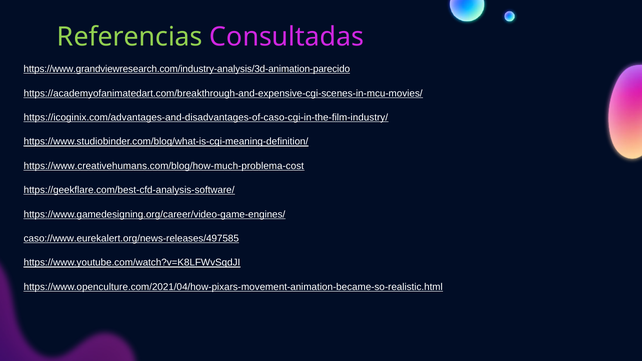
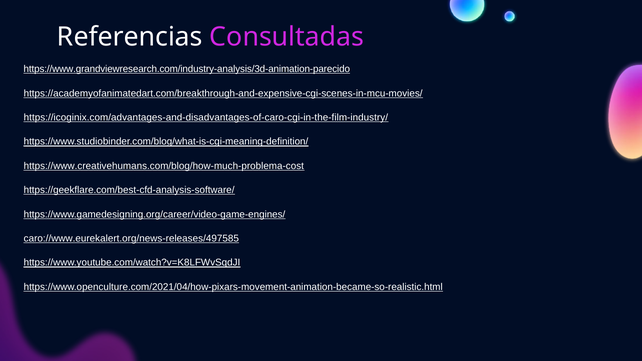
Referencias colour: light green -> white (130, 37)
https://icoginix.com/advantages-and-disadvantages-of-caso-cgi-in-the-film-industry/: https://icoginix.com/advantages-and-disadvantages-of-caso-cgi-in-the-film-industry/ -> https://icoginix.com/advantages-and-disadvantages-of-caro-cgi-in-the-film-industry/ (206, 118)
caso://www.eurekalert.org/news-releases/497585: caso://www.eurekalert.org/news-releases/497585 -> caro://www.eurekalert.org/news-releases/497585 (131, 239)
